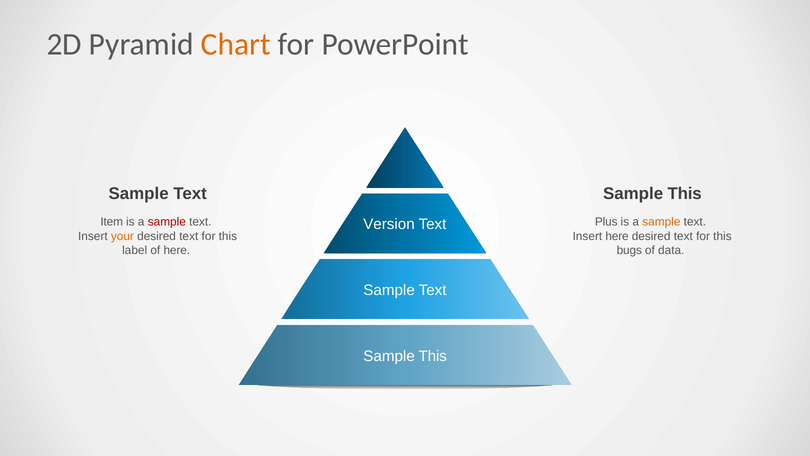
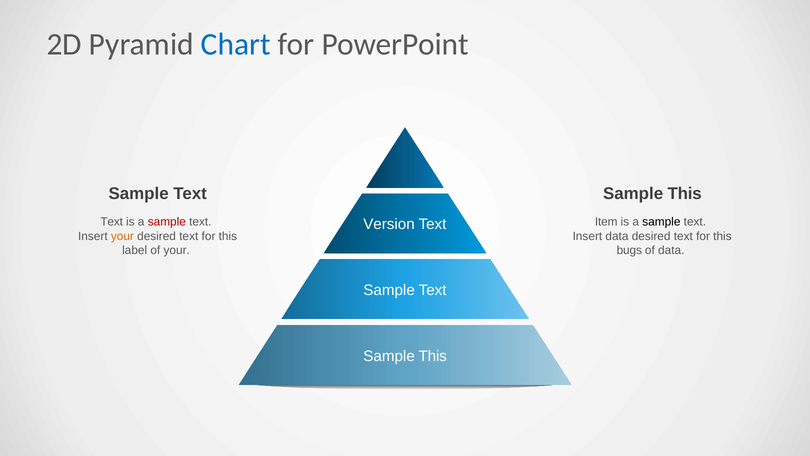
Chart colour: orange -> blue (236, 44)
Item: Item -> Text (112, 222)
Plus: Plus -> Item (606, 222)
sample colour: orange -> black (661, 222)
Insert here: here -> data (617, 236)
of here: here -> your (177, 250)
